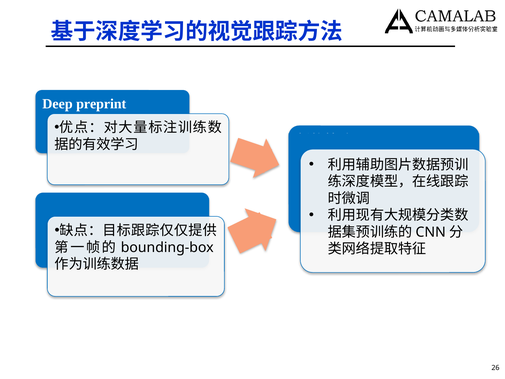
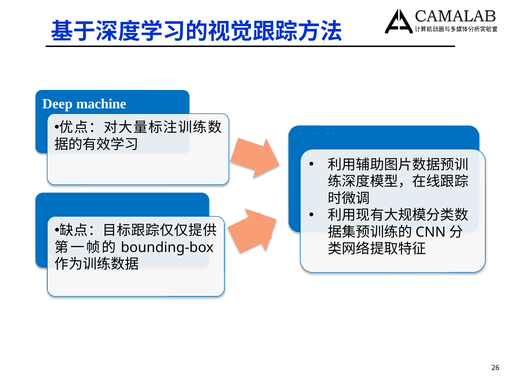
preprint: preprint -> machine (101, 104)
